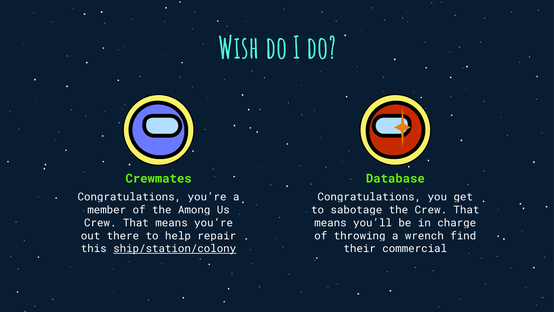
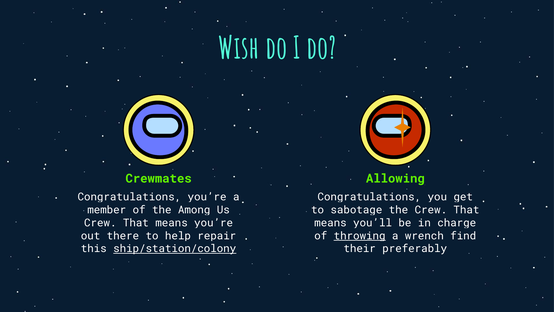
Database: Database -> Allowing (395, 178)
throwing underline: none -> present (360, 236)
commercial: commercial -> preferably (415, 248)
